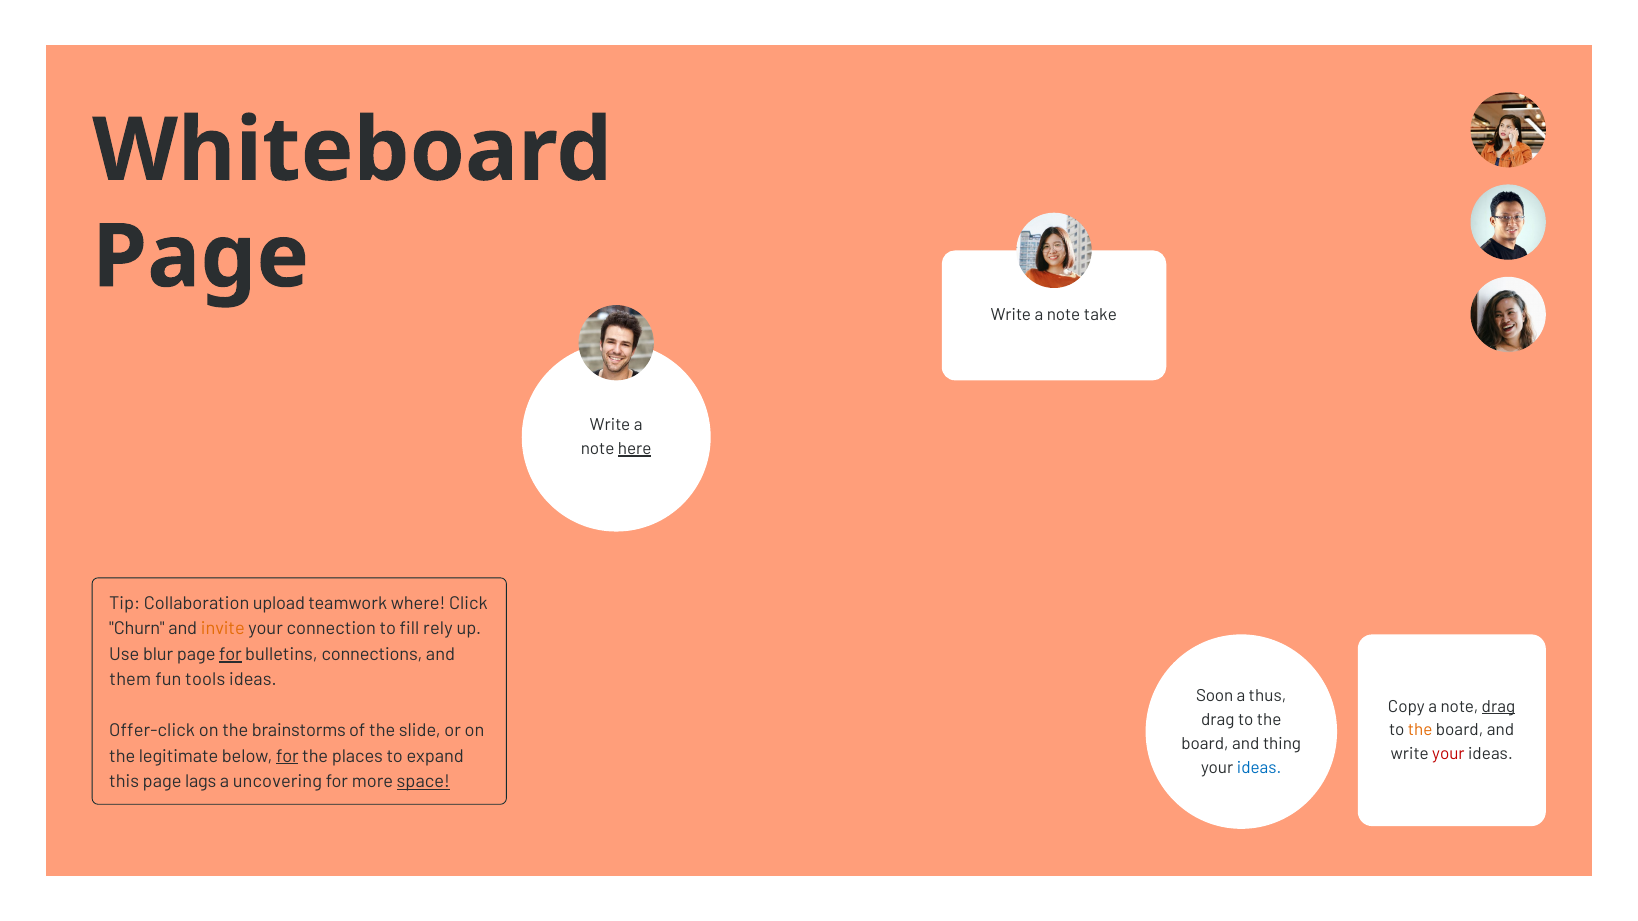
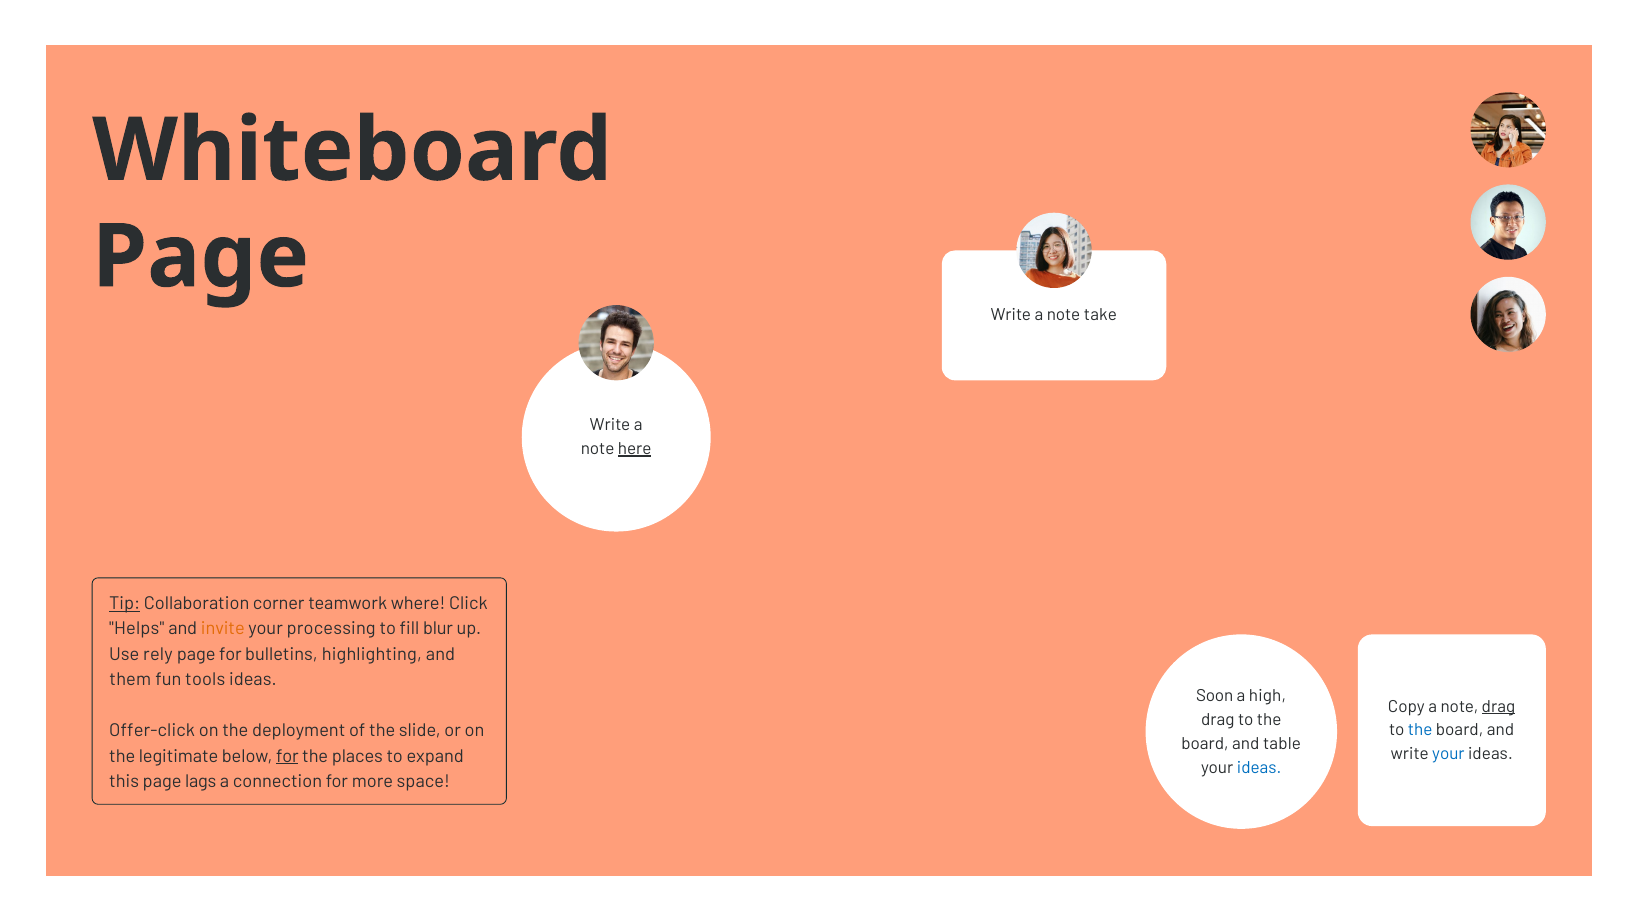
Tip underline: none -> present (125, 604)
upload: upload -> corner (279, 604)
Churn: Churn -> Helps (137, 629)
connection: connection -> processing (331, 629)
rely: rely -> blur (438, 629)
blur: blur -> rely (158, 654)
for underline: present -> none (231, 654)
connections: connections -> highlighting (372, 654)
thus: thus -> high (1267, 696)
brainstorms: brainstorms -> deployment (299, 731)
the colour: orange -> blue (1420, 731)
thing: thing -> table (1282, 744)
your colour: red -> blue (1448, 755)
uncovering: uncovering -> connection (277, 782)
space underline: present -> none (423, 782)
